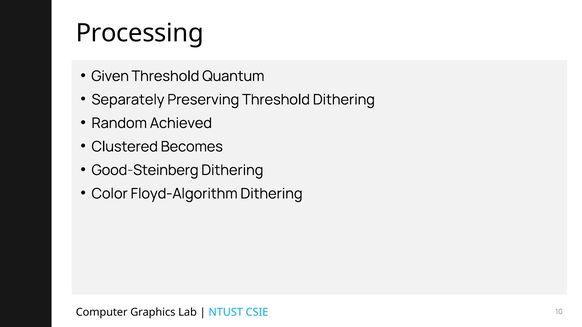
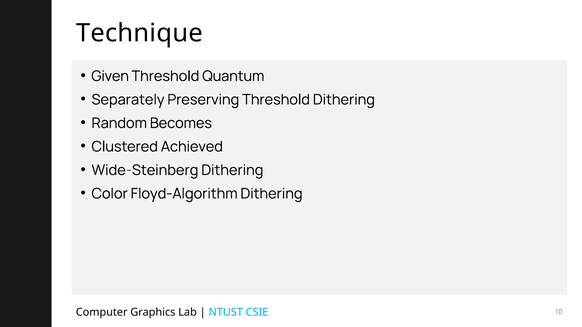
Processing: Processing -> Technique (139, 33)
Achieved: Achieved -> Becomes (181, 123)
Becomes: Becomes -> Achieved (192, 147)
Good-Steinberg: Good-Steinberg -> Wide-Steinberg (145, 170)
